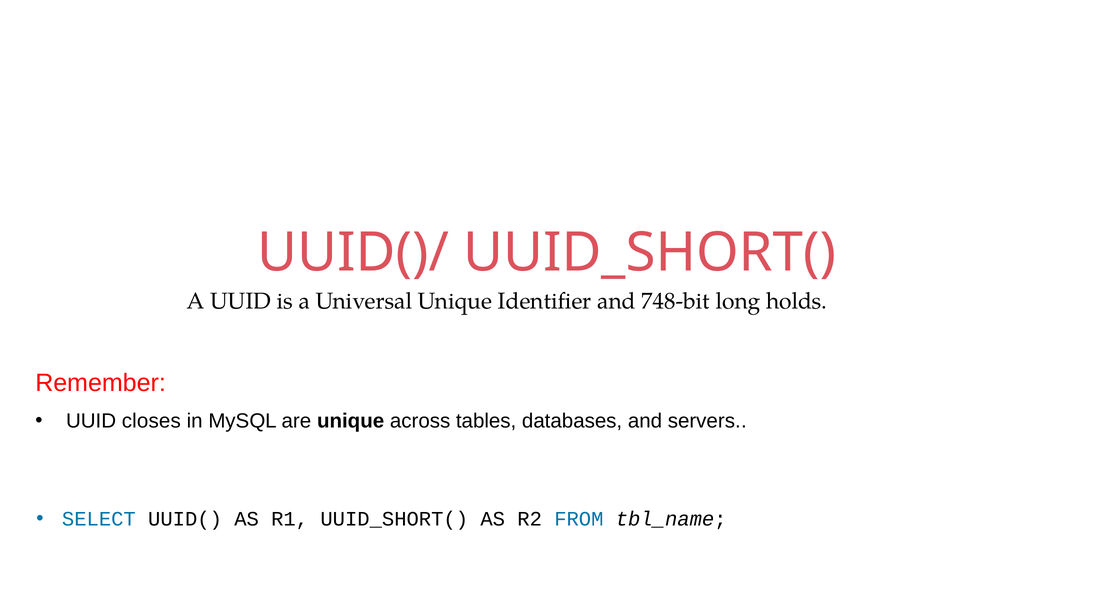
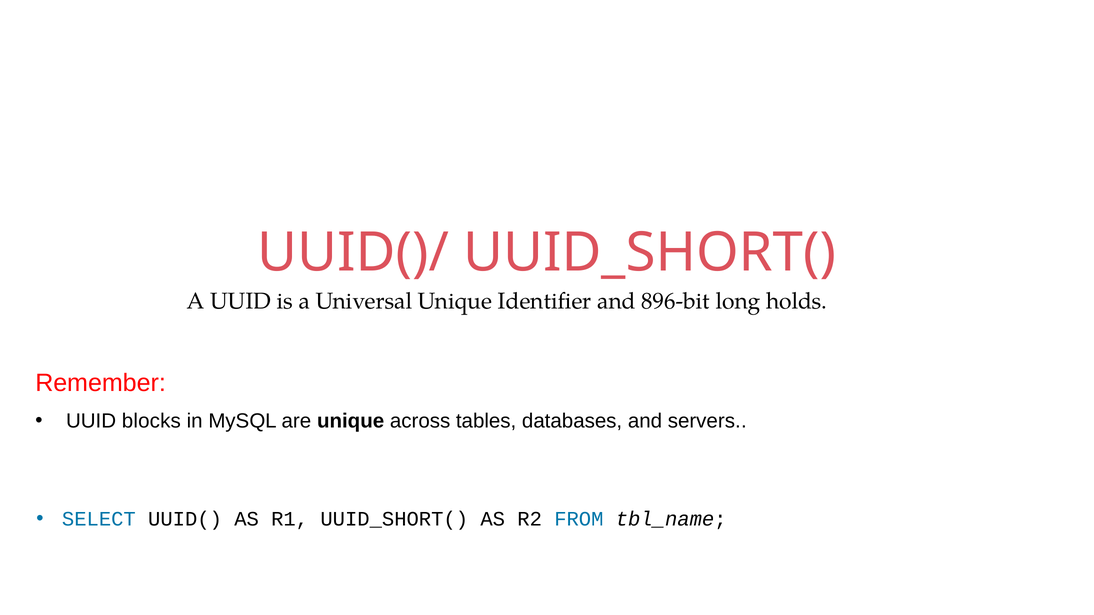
748-bit: 748-bit -> 896-bit (676, 302)
closes: closes -> blocks (151, 421)
